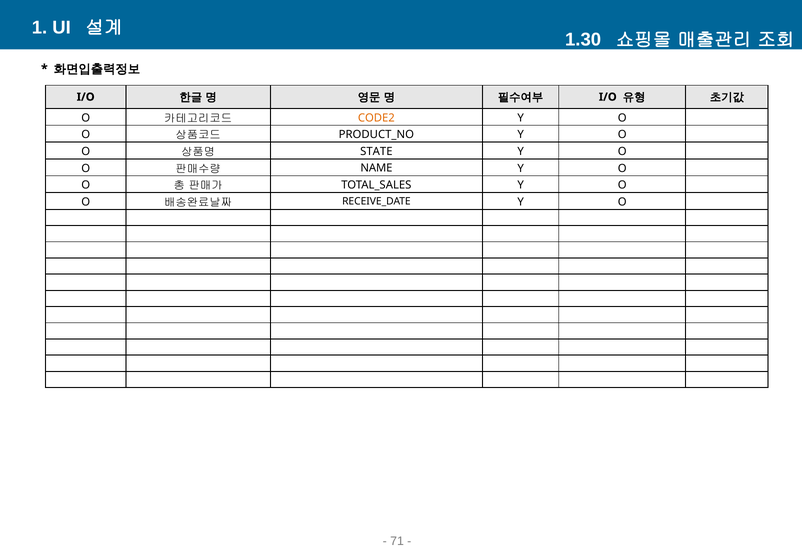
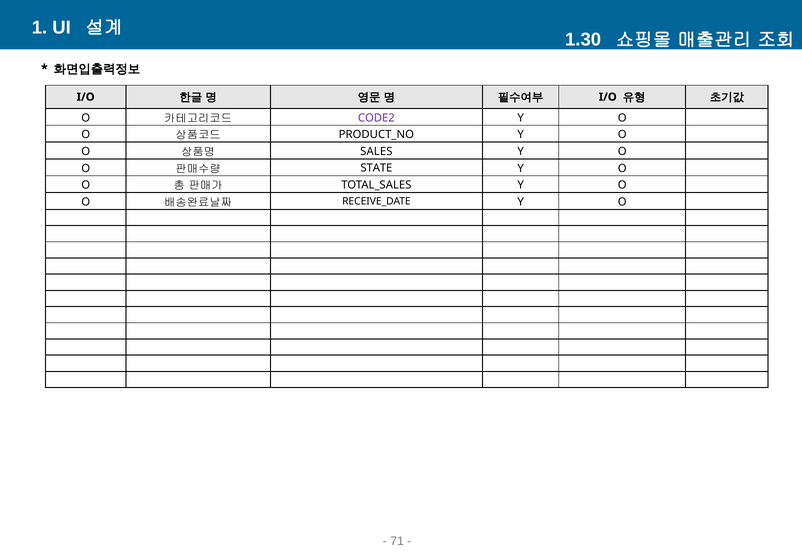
CODE2 colour: orange -> purple (376, 118)
STATE: STATE -> SALES (376, 152)
NAME: NAME -> STATE (376, 168)
